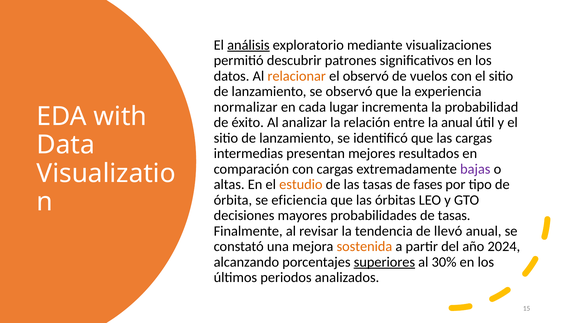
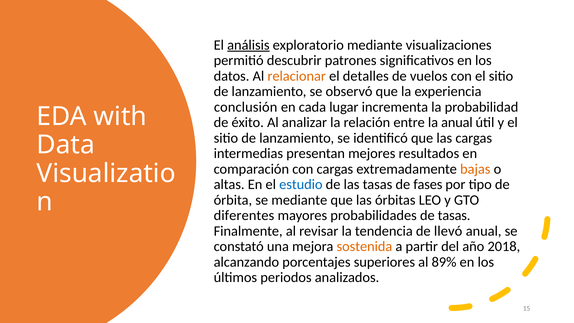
el observó: observó -> detalles (366, 76)
normalizar: normalizar -> conclusión (246, 107)
bajas colour: purple -> orange (475, 169)
estudio colour: orange -> blue (301, 184)
se eficiencia: eficiencia -> mediante (299, 200)
decisiones: decisiones -> diferentes (244, 215)
2024: 2024 -> 2018 (504, 246)
superiores underline: present -> none (384, 262)
30%: 30% -> 89% (444, 262)
